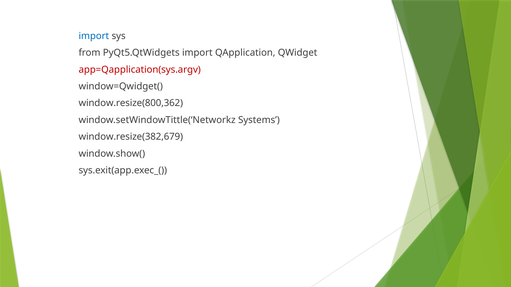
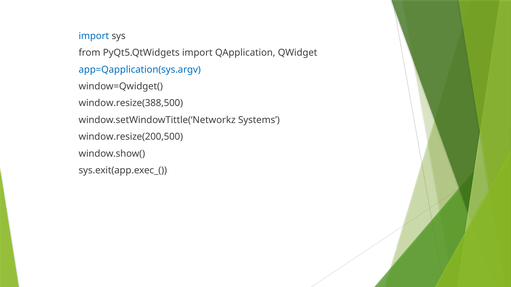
app=Qapplication(sys.argv colour: red -> blue (140, 70)
window.resize(800,362: window.resize(800,362 -> window.resize(388,500 (131, 103)
window.resize(382,679: window.resize(382,679 -> window.resize(200,500 (131, 137)
